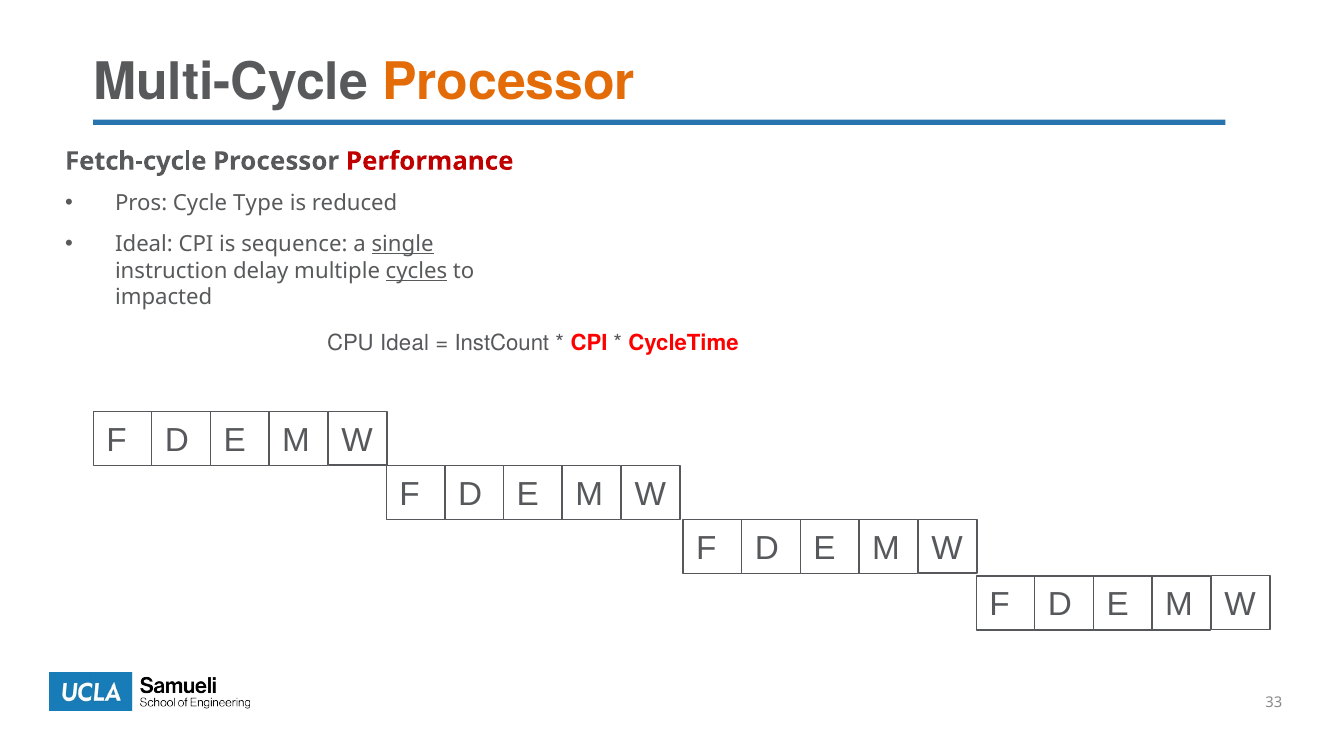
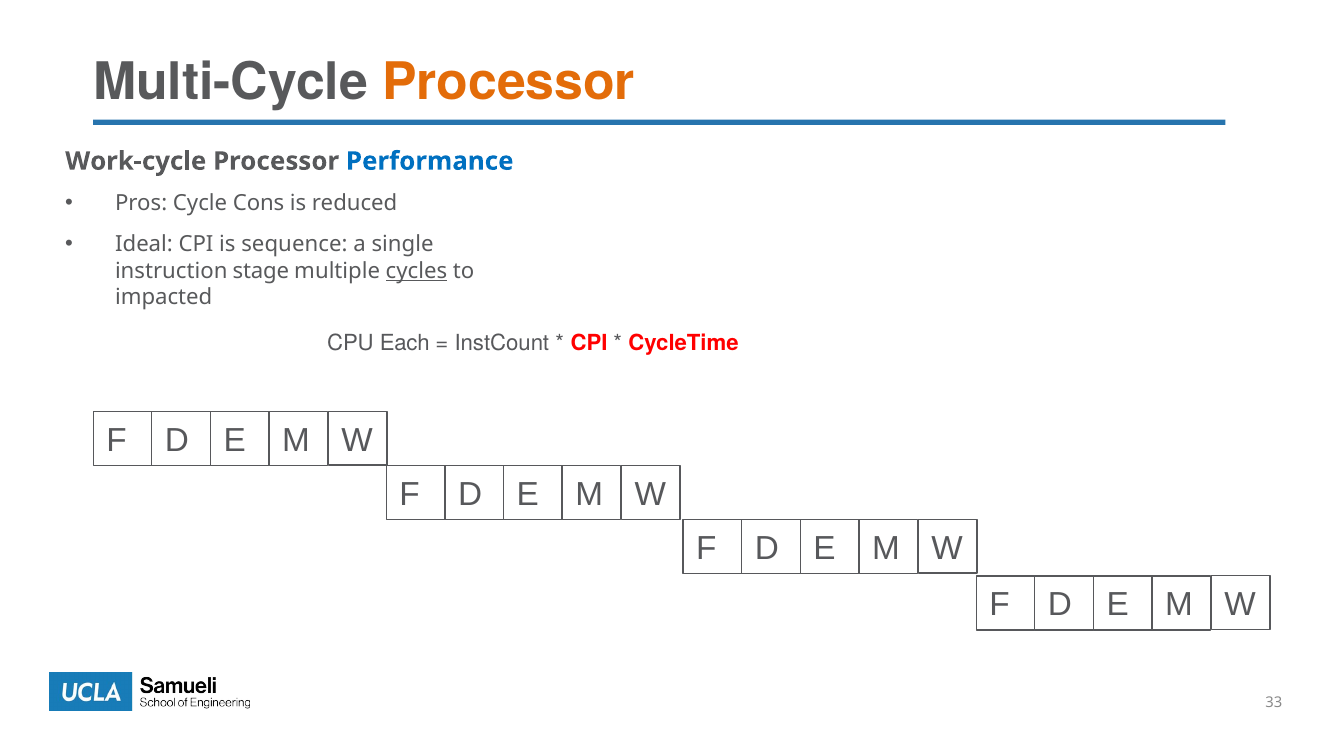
Fetch-cycle: Fetch-cycle -> Work-cycle (136, 161)
Performance colour: red -> blue (430, 161)
Type: Type -> Cons (259, 204)
single underline: present -> none (403, 244)
delay: delay -> stage (261, 271)
CPU Ideal: Ideal -> Each (405, 344)
